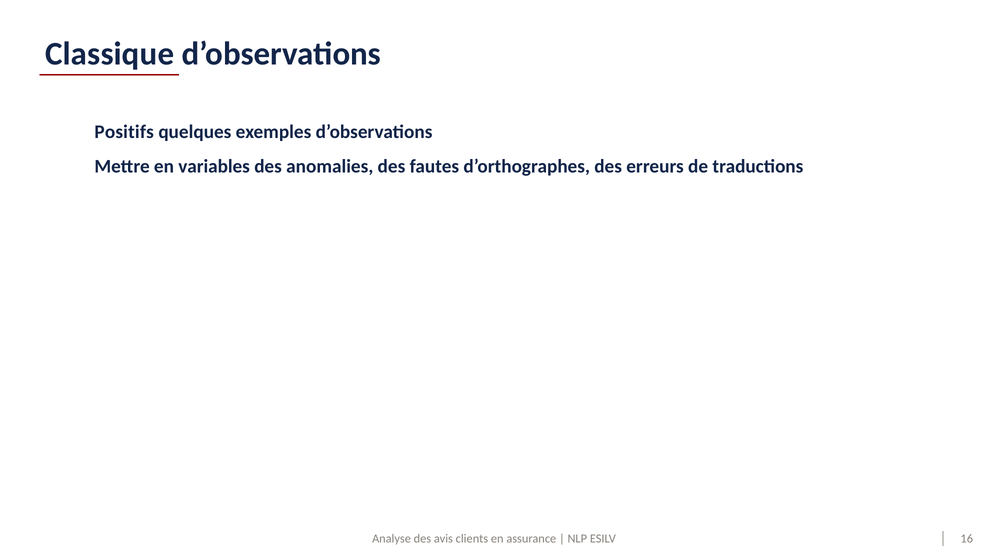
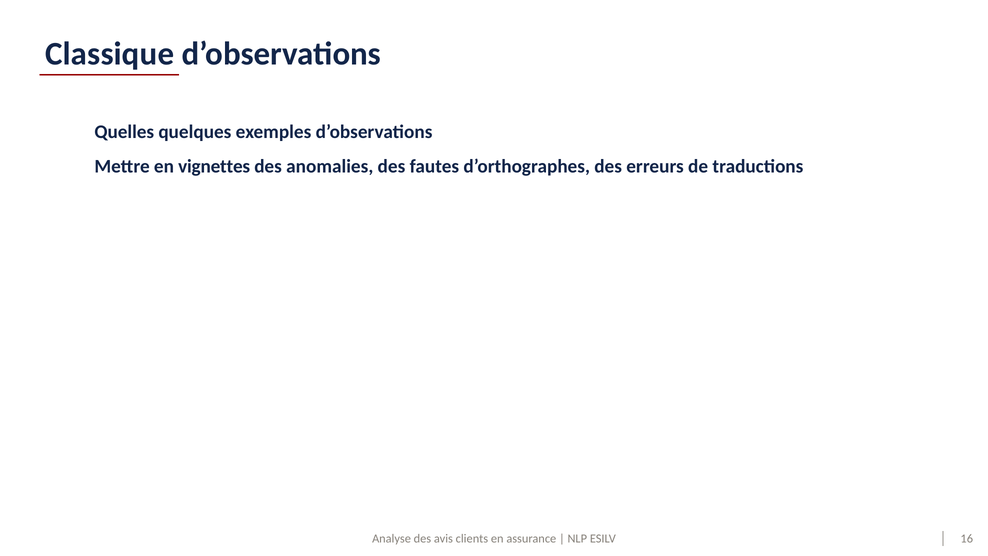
Positifs: Positifs -> Quelles (124, 132)
variables: variables -> vignettes (214, 166)
